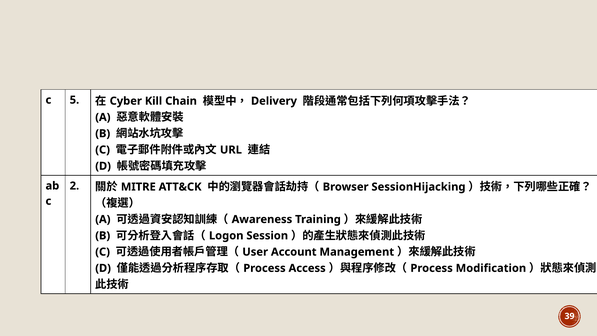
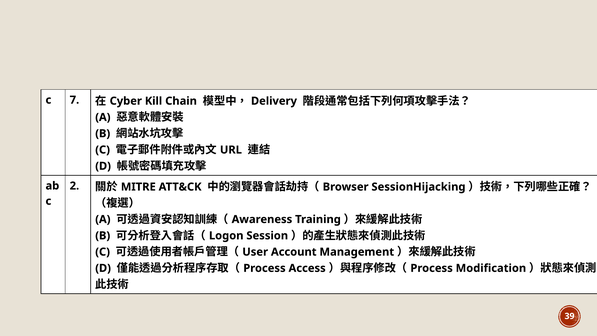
5: 5 -> 7 (74, 100)
